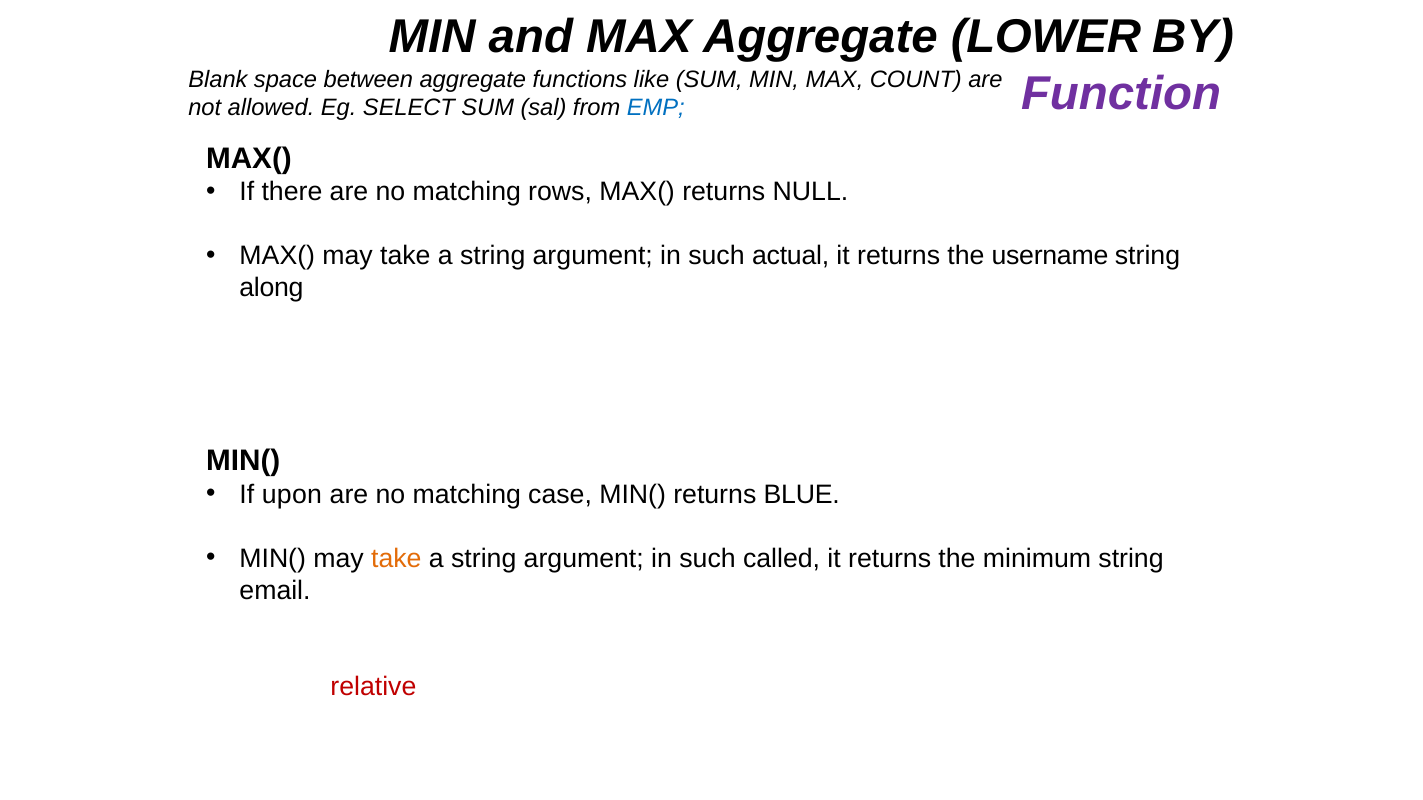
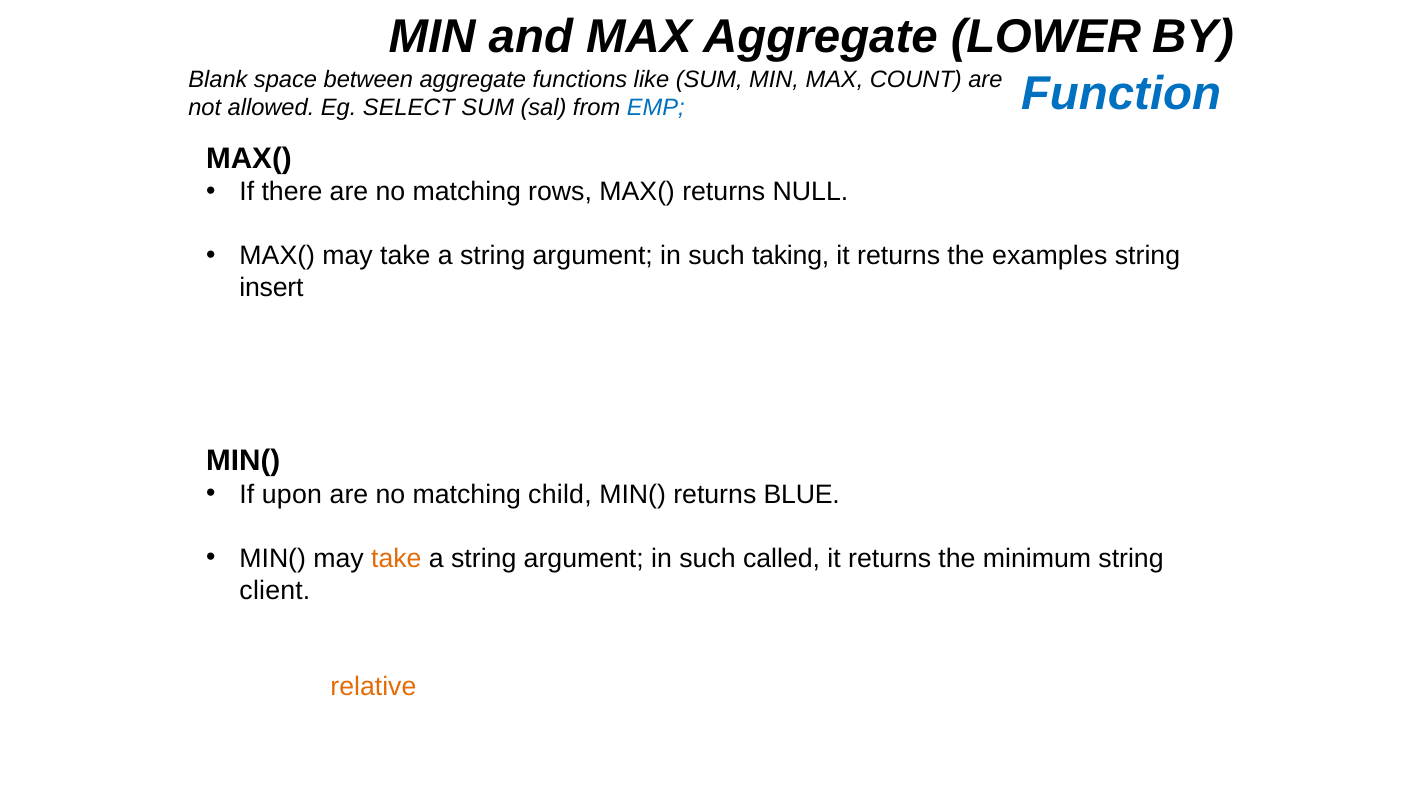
Function colour: purple -> blue (1121, 94)
actual: actual -> taking (791, 256)
username: username -> examples (1050, 256)
along: along -> insert (271, 288)
case: case -> child (560, 495)
email: email -> client (275, 591)
relative colour: red -> orange (373, 687)
